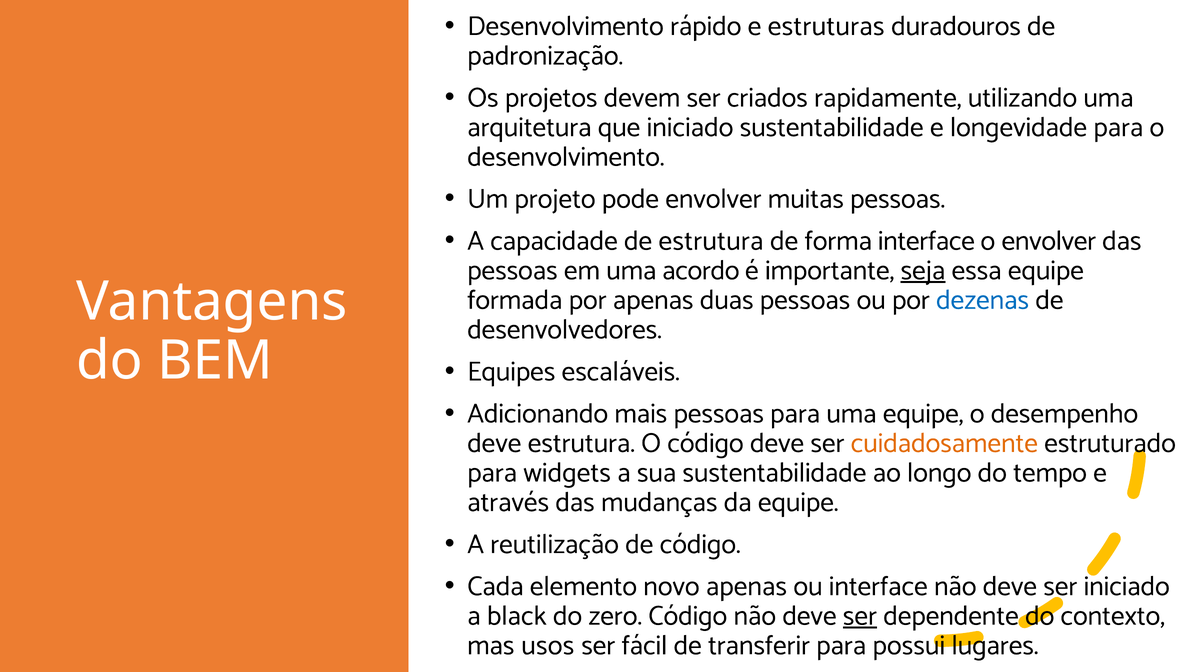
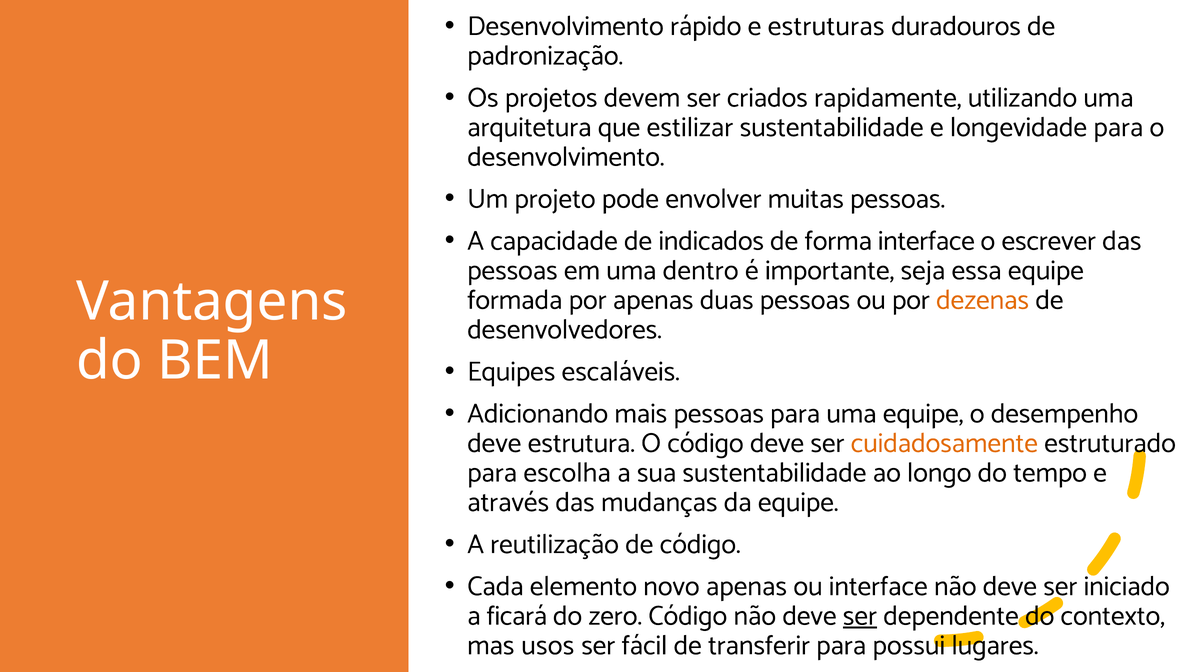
que iniciado: iniciado -> estilizar (690, 127)
de estrutura: estrutura -> indicados (711, 241)
o envolver: envolver -> escrever (1049, 241)
acordo: acordo -> dentro (701, 270)
seja underline: present -> none (923, 270)
dezenas colour: blue -> orange (983, 300)
widgets: widgets -> escolha (567, 473)
black: black -> ficará (517, 616)
